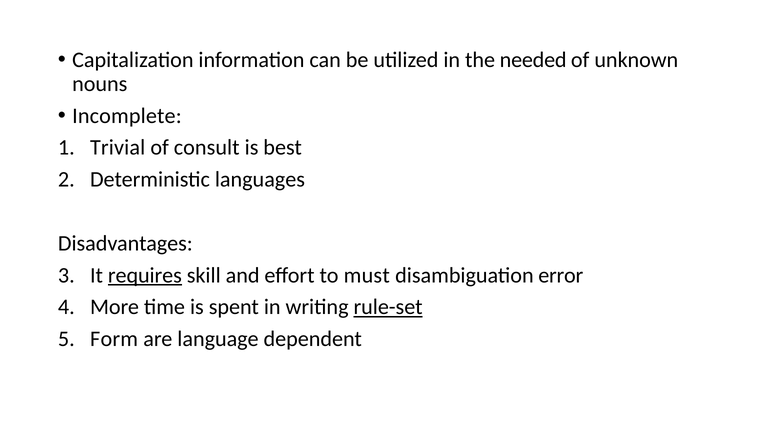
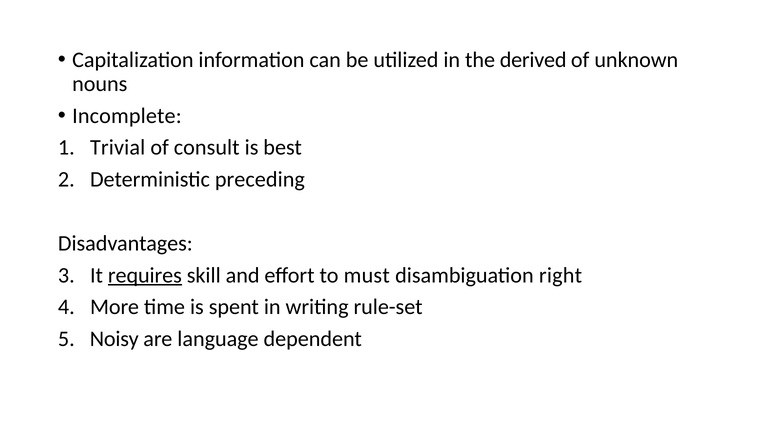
needed: needed -> derived (533, 60)
languages: languages -> preceding (260, 179)
error: error -> right (561, 275)
rule-set underline: present -> none (388, 307)
Form: Form -> Noisy (114, 339)
